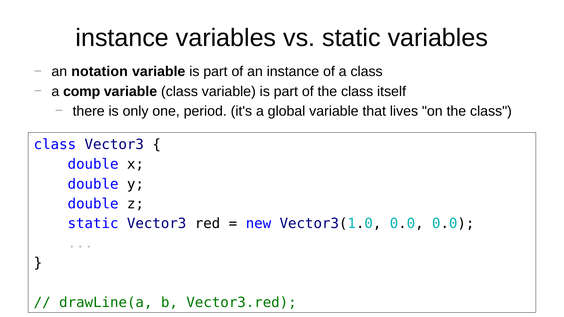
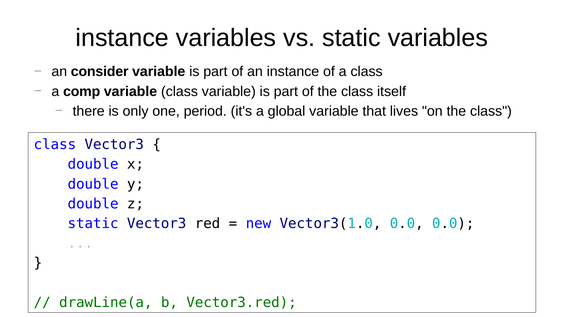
notation: notation -> consider (100, 72)
